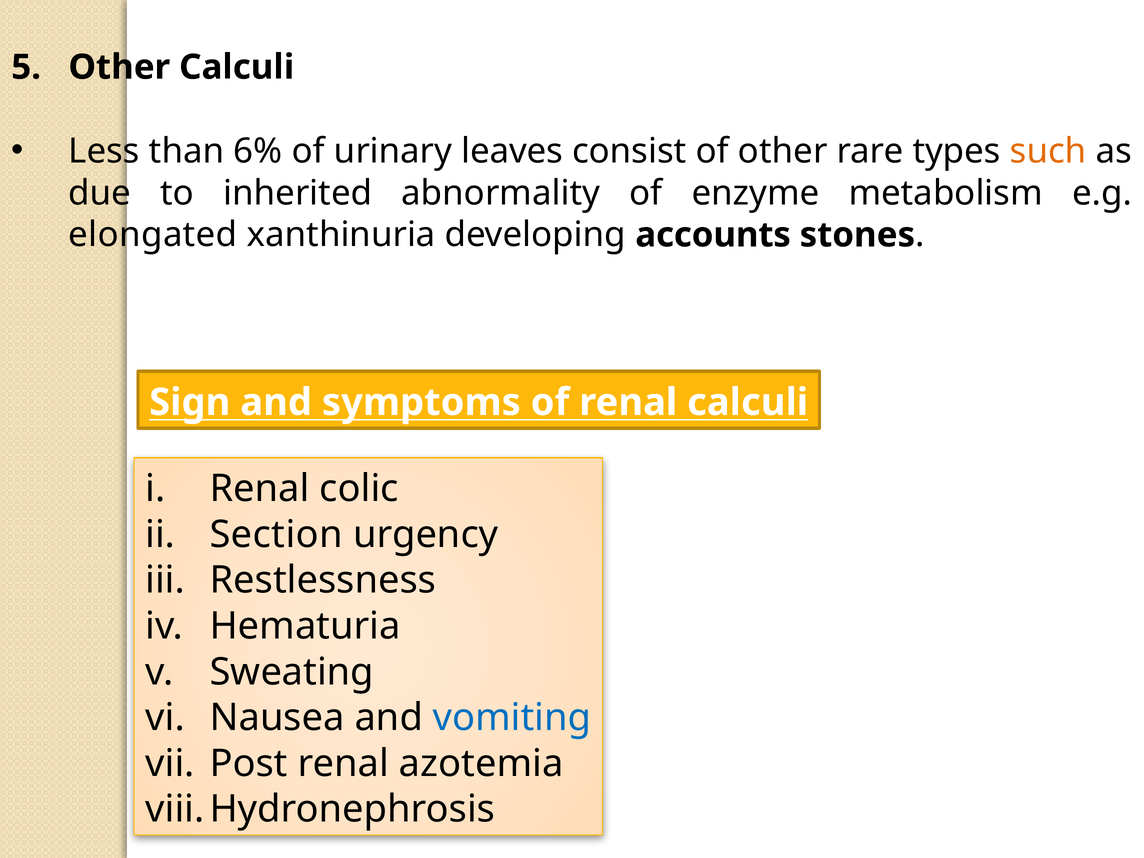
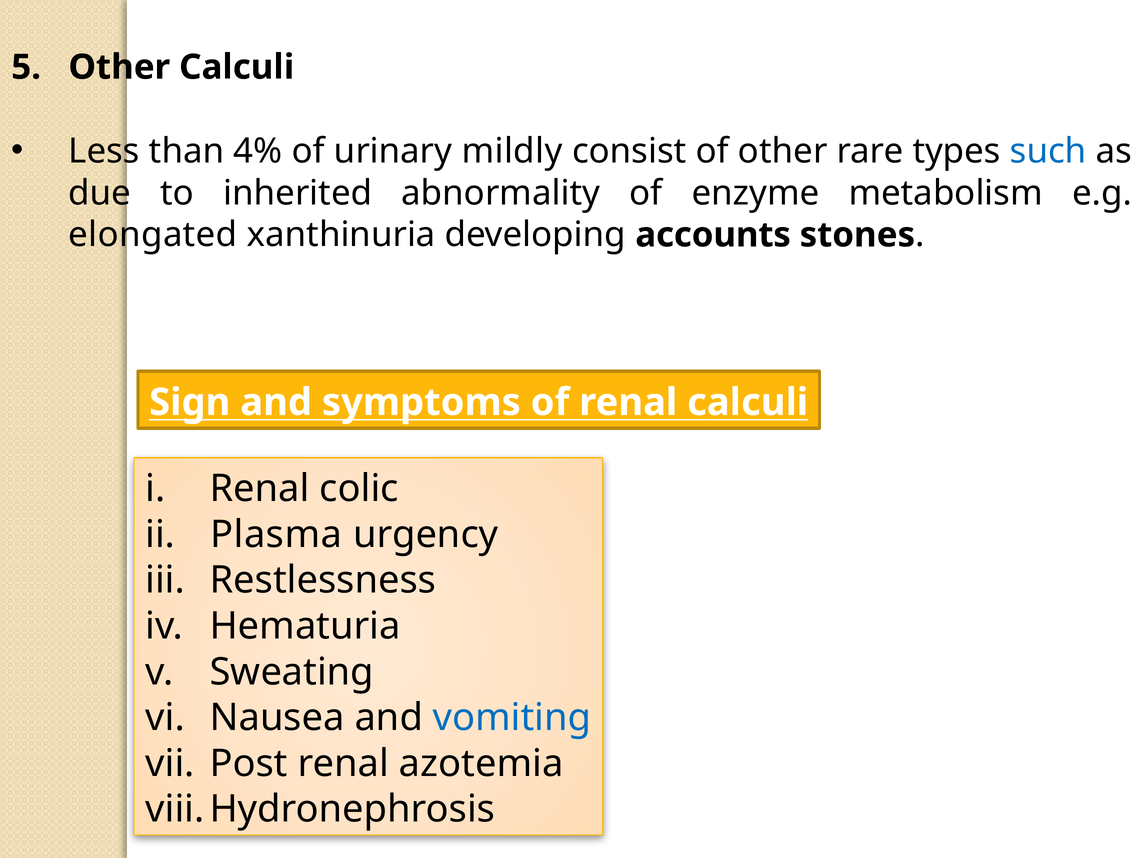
6%: 6% -> 4% (258, 151)
leaves: leaves -> mildly (512, 151)
such colour: orange -> blue (1048, 151)
Section: Section -> Plasma (276, 535)
